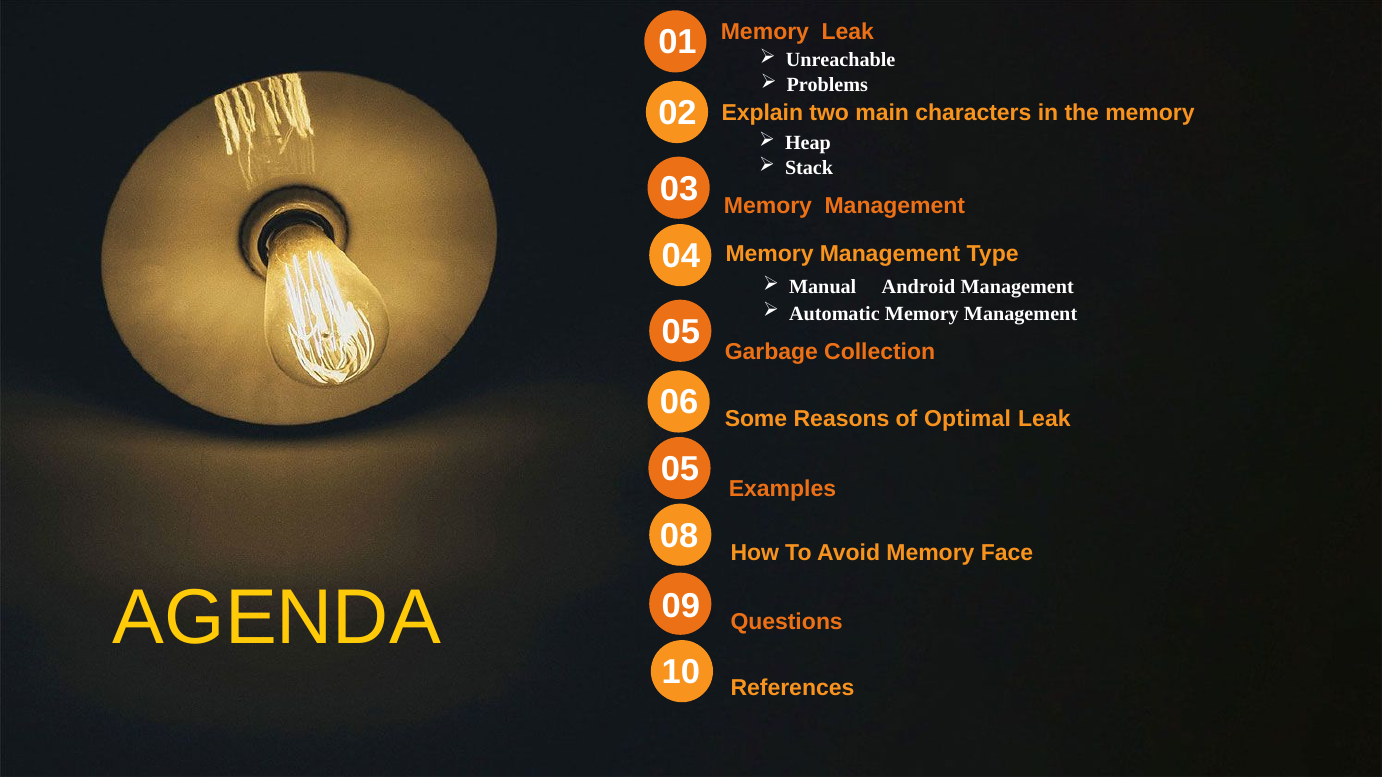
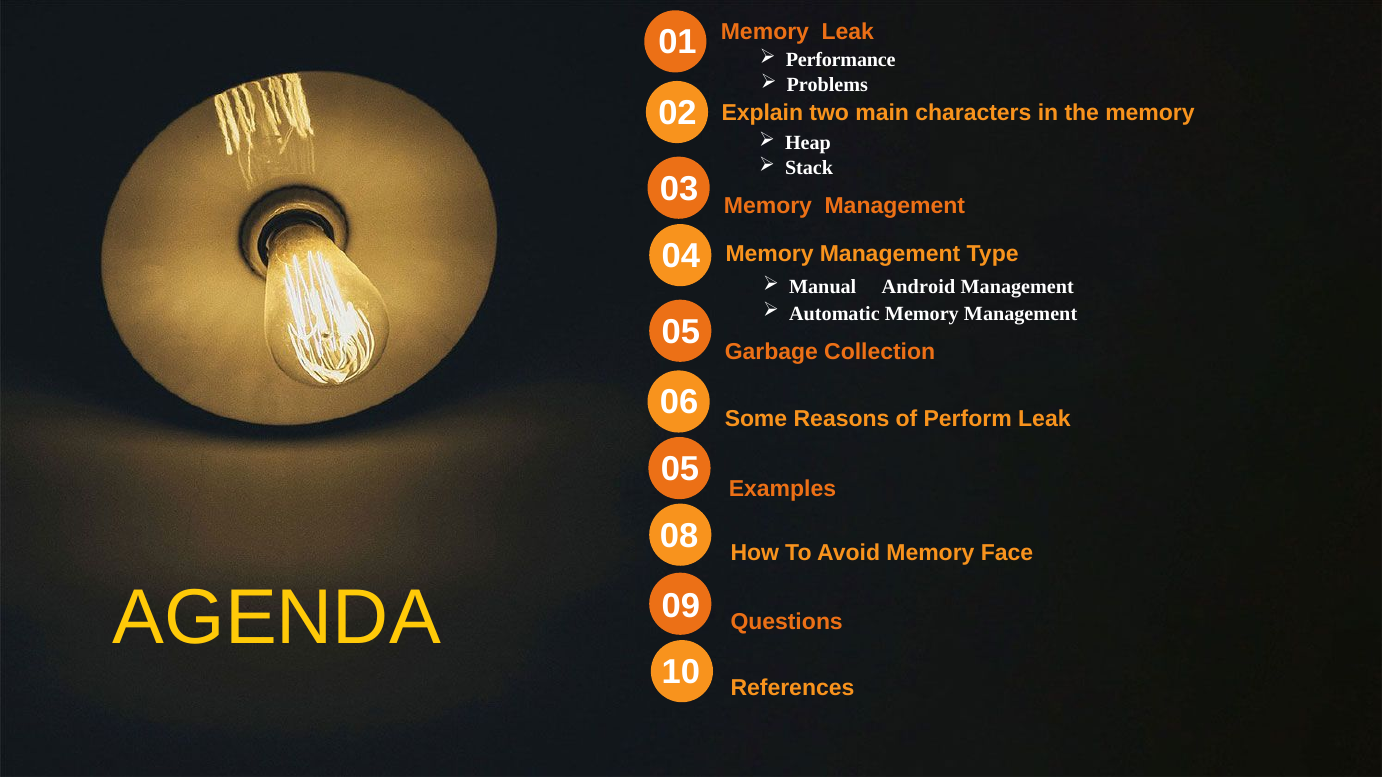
Unreachable: Unreachable -> Performance (841, 60)
Optimal: Optimal -> Perform (968, 419)
